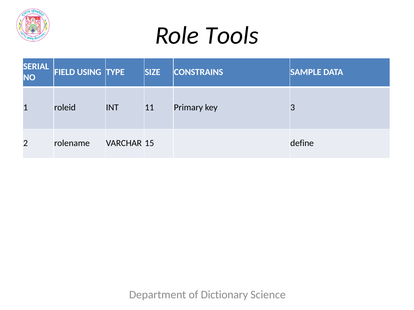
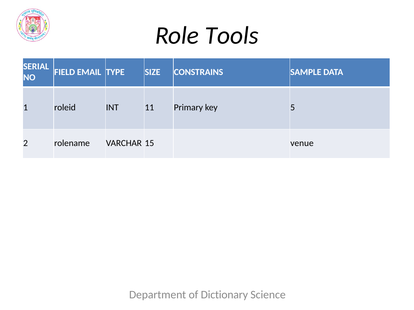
USING: USING -> EMAIL (89, 72)
3: 3 -> 5 (293, 108)
define: define -> venue (302, 143)
